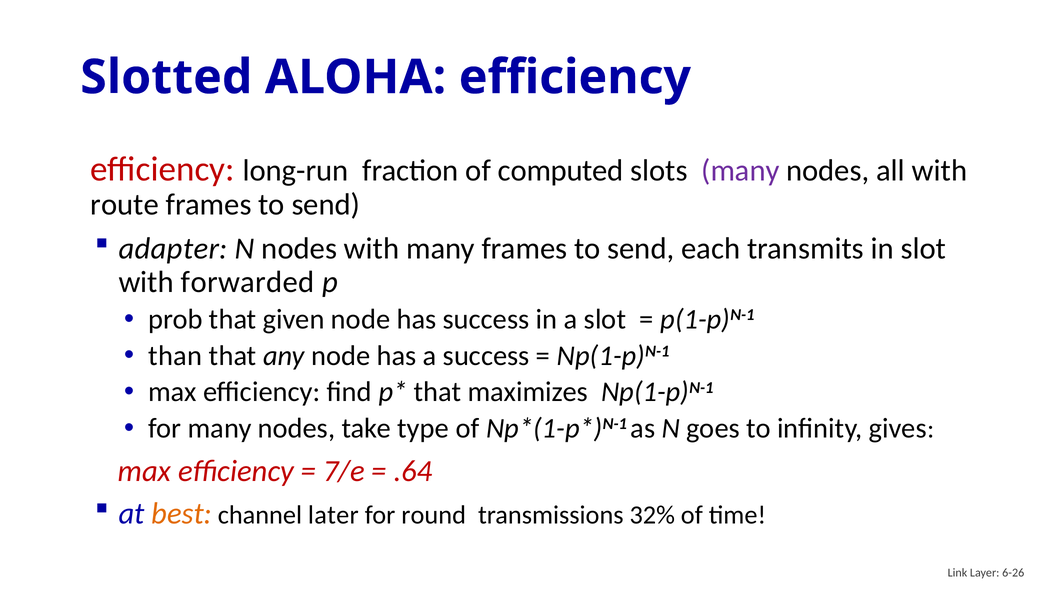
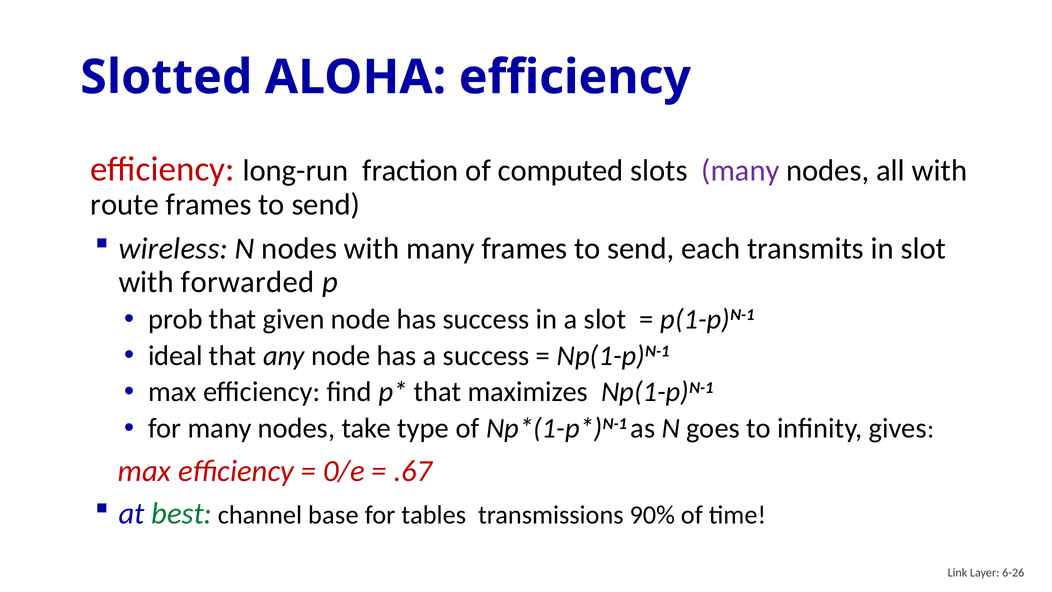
adapter: adapter -> wireless (173, 249)
than: than -> ideal (175, 356)
7/e: 7/e -> 0/e (344, 471)
.64: .64 -> .67 (413, 471)
best colour: orange -> green (182, 514)
later: later -> base (333, 515)
round: round -> tables (434, 515)
32%: 32% -> 90% (652, 515)
